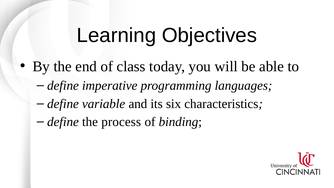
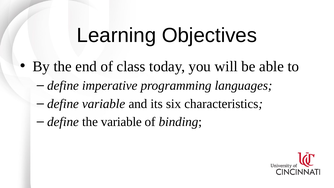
the process: process -> variable (121, 122)
